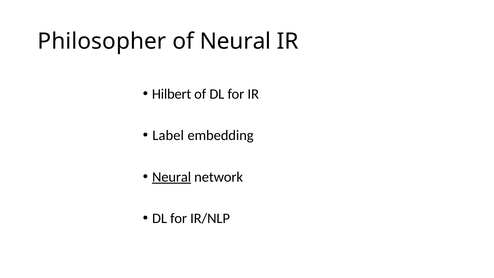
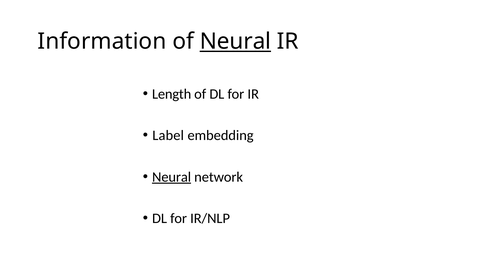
Philosopher: Philosopher -> Information (102, 41)
Neural underline: none -> present (235, 41)
Hilbert: Hilbert -> Length (172, 94)
